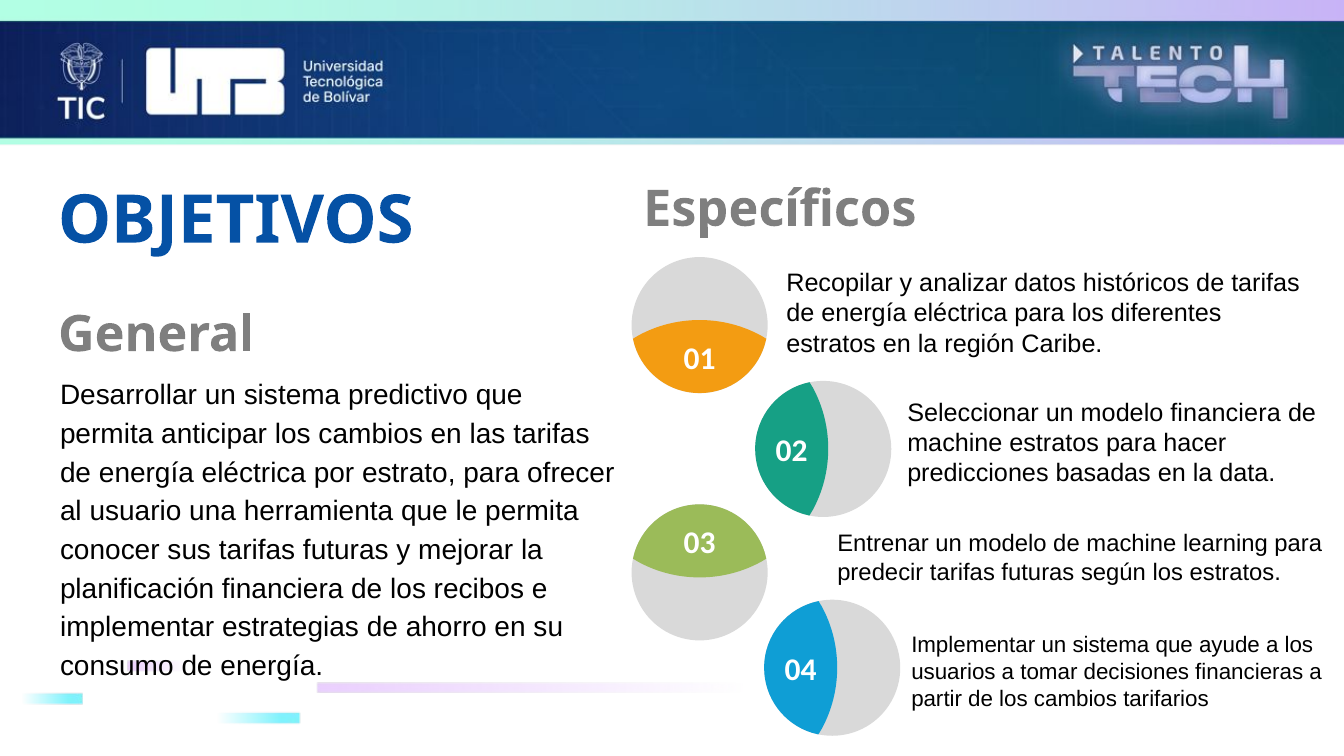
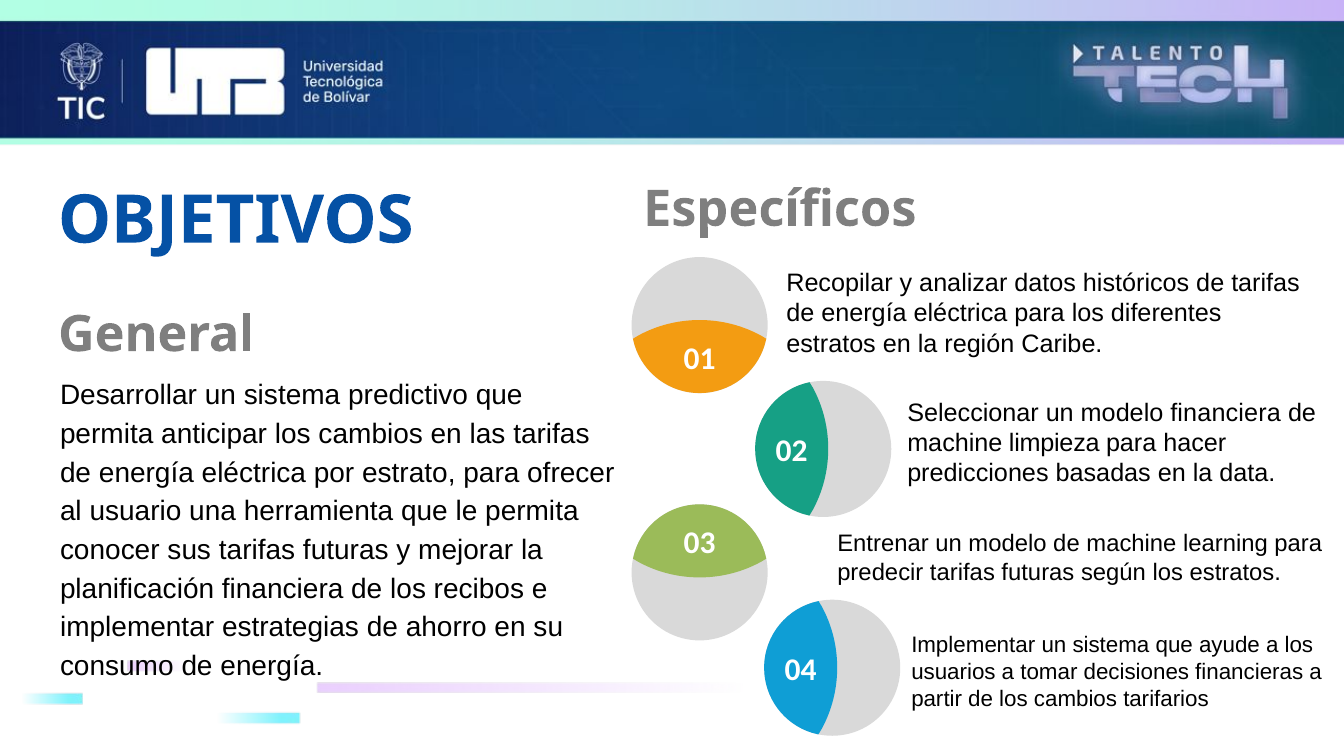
machine estratos: estratos -> limpieza (1054, 443)
